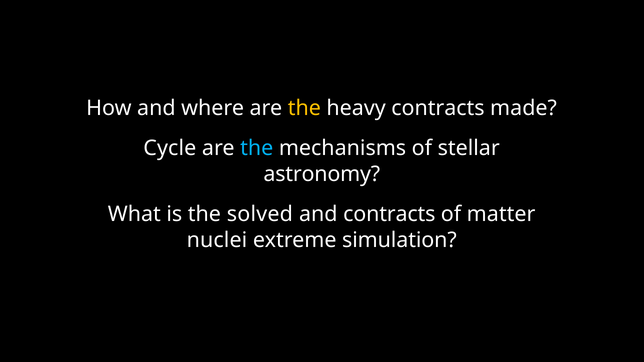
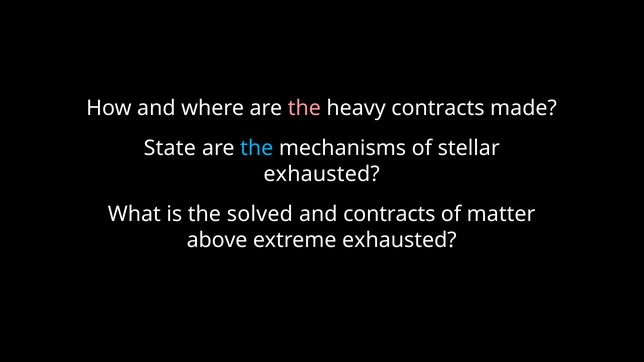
the colour: yellow -> pink (304, 108)
Cycle: Cycle -> State (170, 148)
astronomy: astronomy -> exhausted (322, 174)
nuclei: nuclei -> above (217, 240)
extreme simulation: simulation -> exhausted (399, 240)
